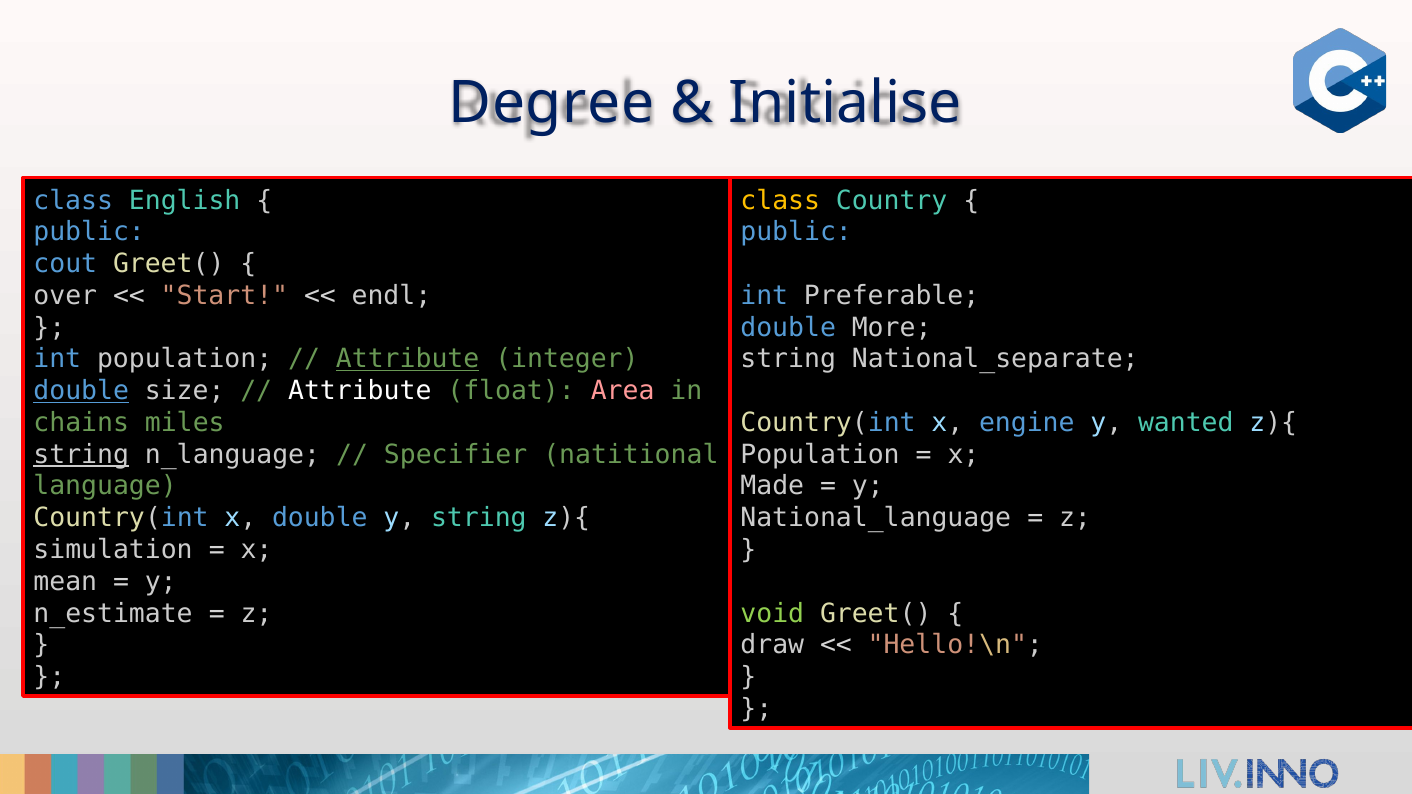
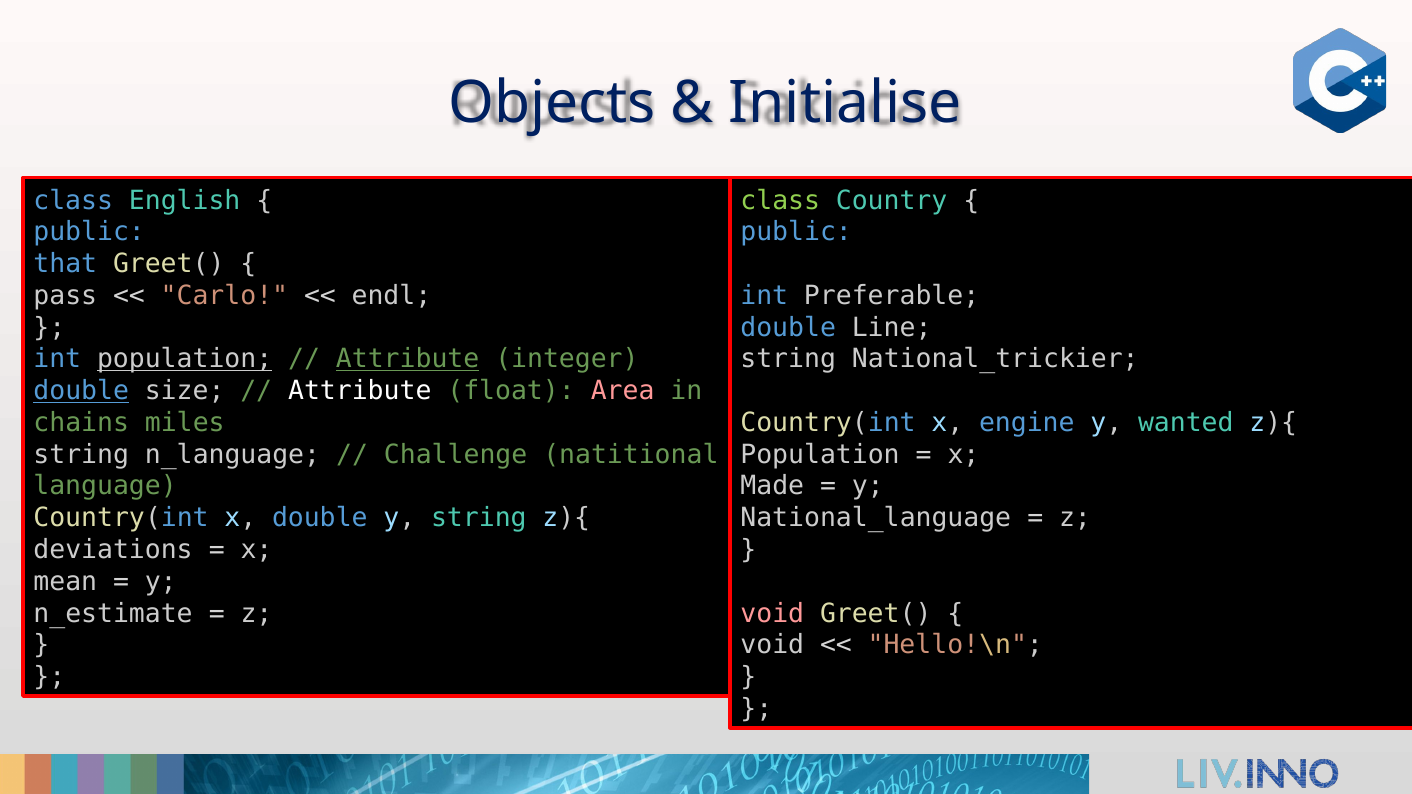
Degree: Degree -> Objects (552, 104)
class colour: yellow -> light green (780, 200)
cout: cout -> that (65, 264)
over: over -> pass (65, 296)
Start: Start -> Carlo (224, 296)
More: More -> Line (892, 328)
population underline: none -> present (185, 359)
National_separate: National_separate -> National_trickier (995, 359)
string underline: present -> none (81, 455)
Specifier: Specifier -> Challenge (456, 455)
simulation: simulation -> deviations (113, 550)
void colour: light green -> pink (772, 613)
draw: draw -> void (772, 645)
